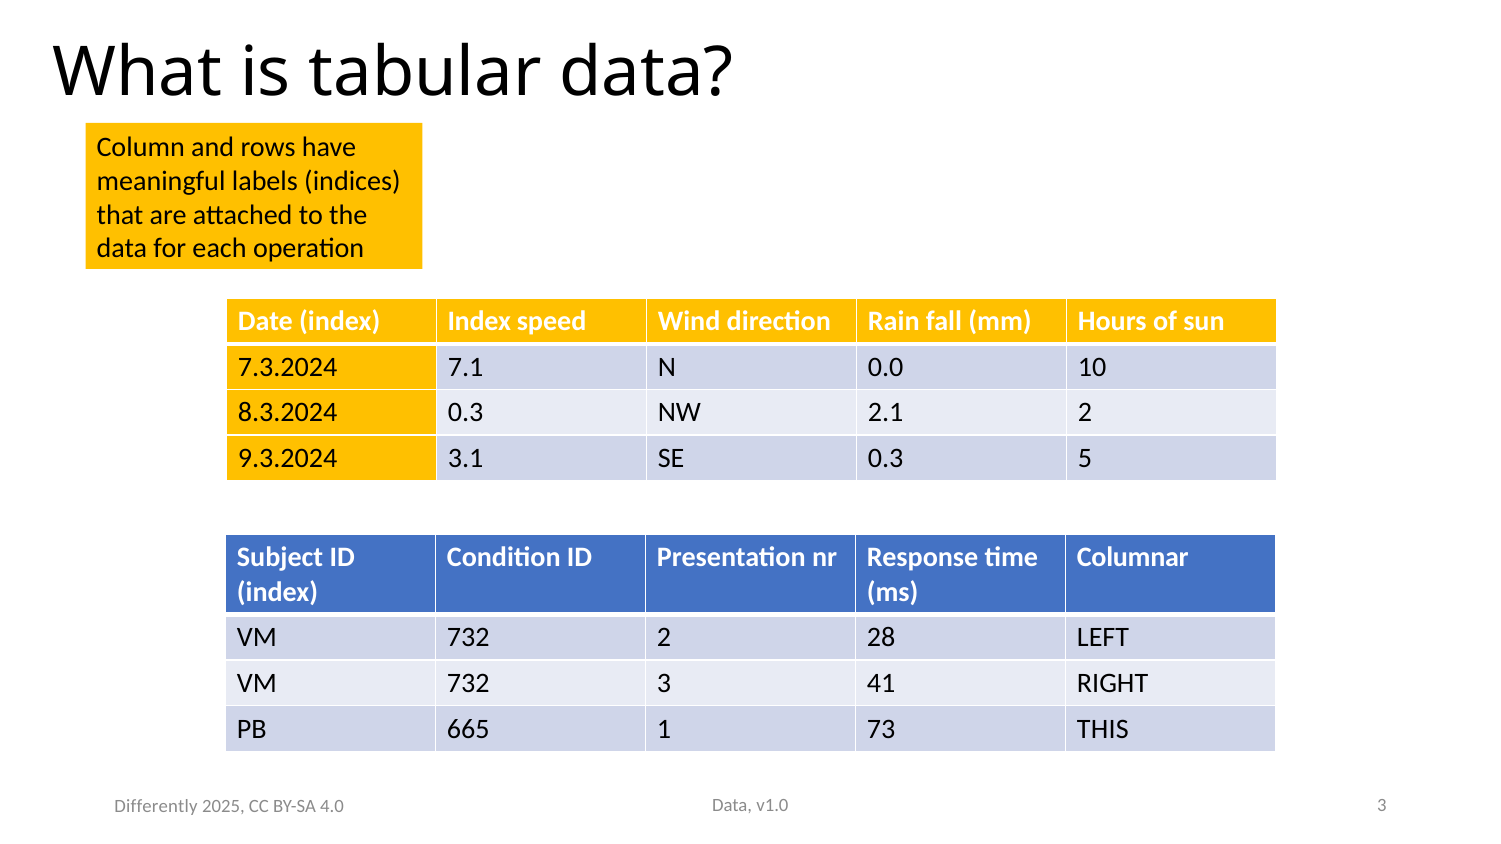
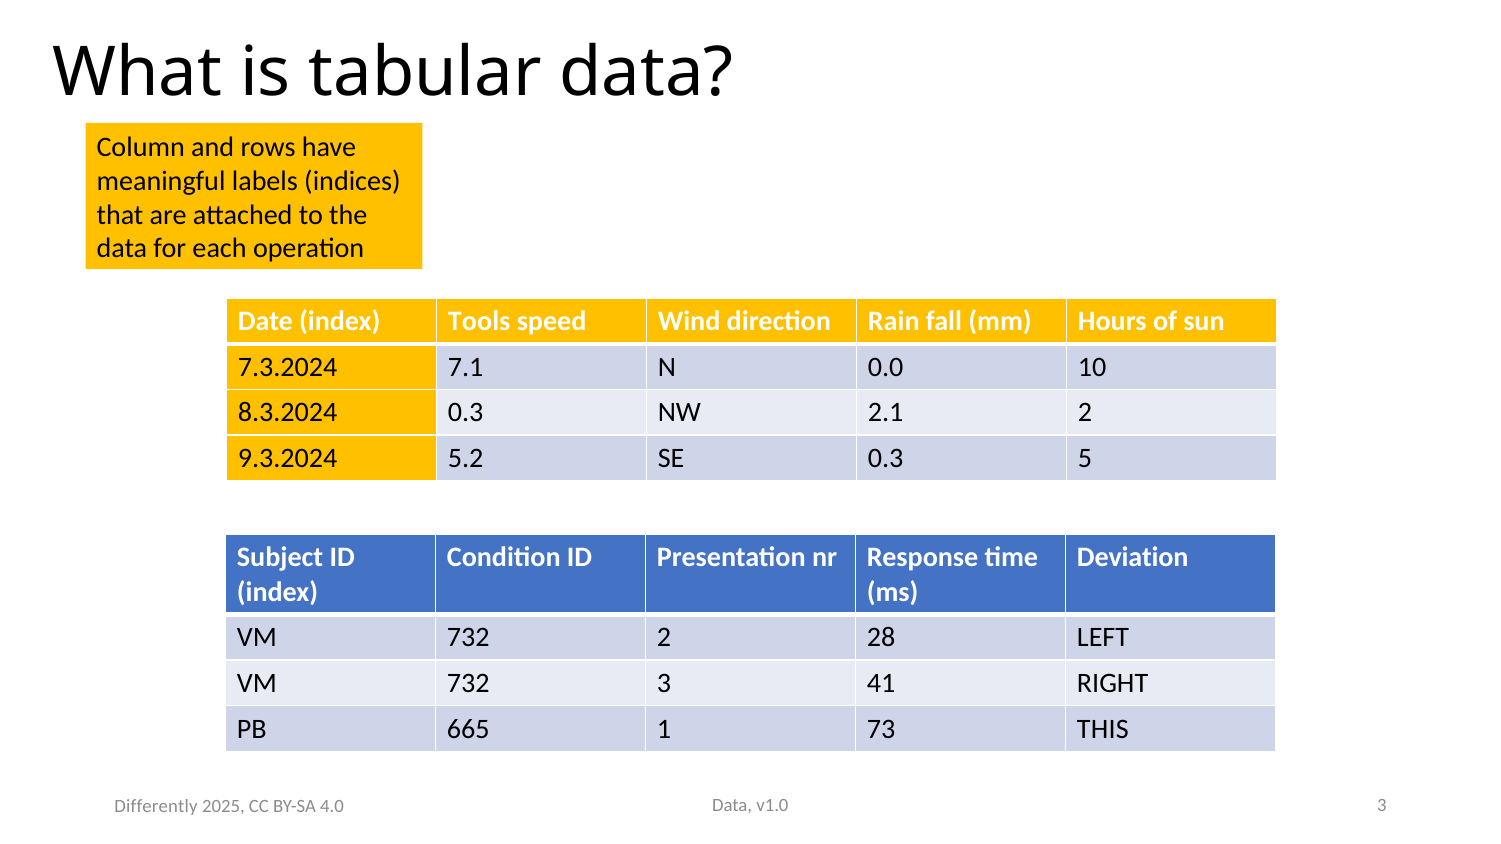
index Index: Index -> Tools (479, 321)
3.1: 3.1 -> 5.2 (466, 458)
Columnar: Columnar -> Deviation (1133, 558)
